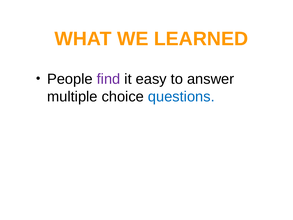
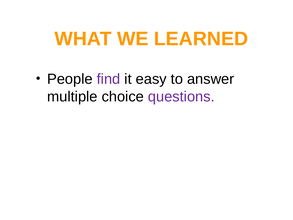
questions colour: blue -> purple (181, 97)
